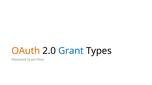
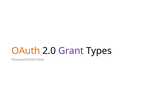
Grant colour: blue -> purple (71, 51)
